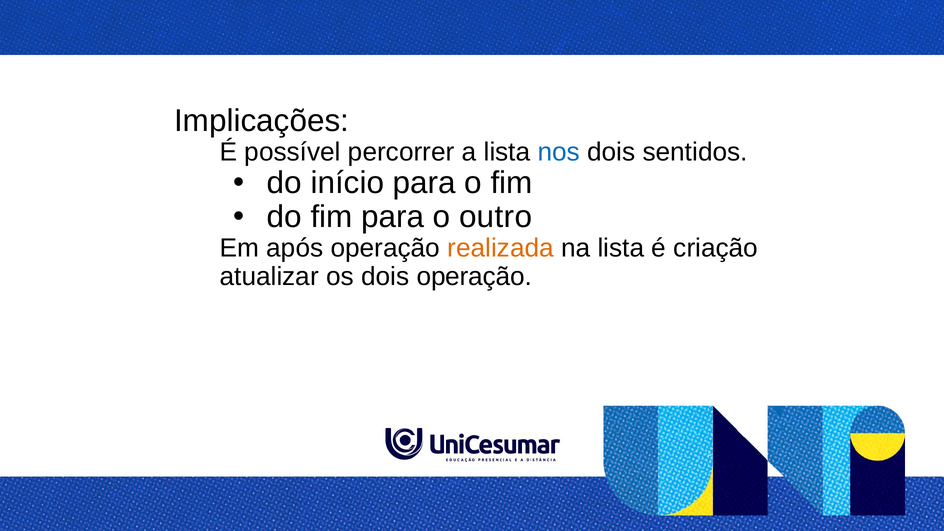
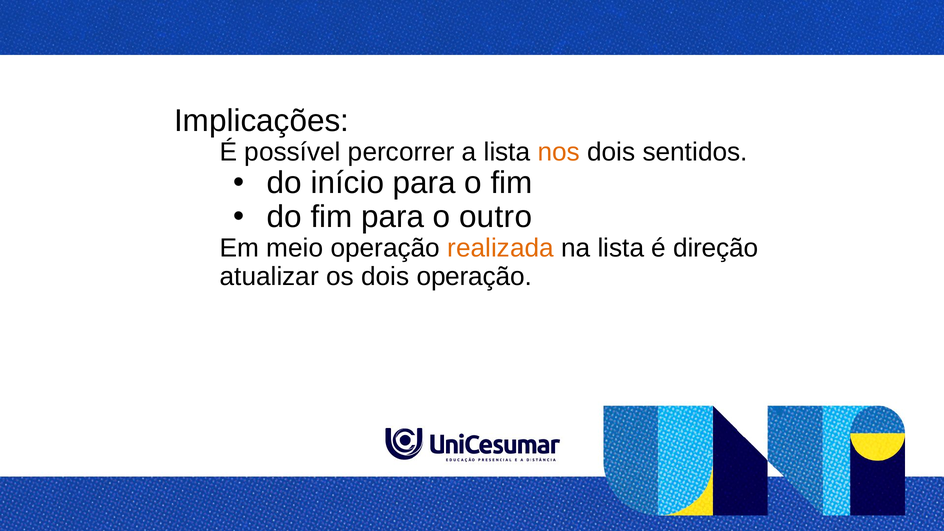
nos colour: blue -> orange (559, 152)
após: após -> meio (295, 248)
criação: criação -> direção (716, 248)
